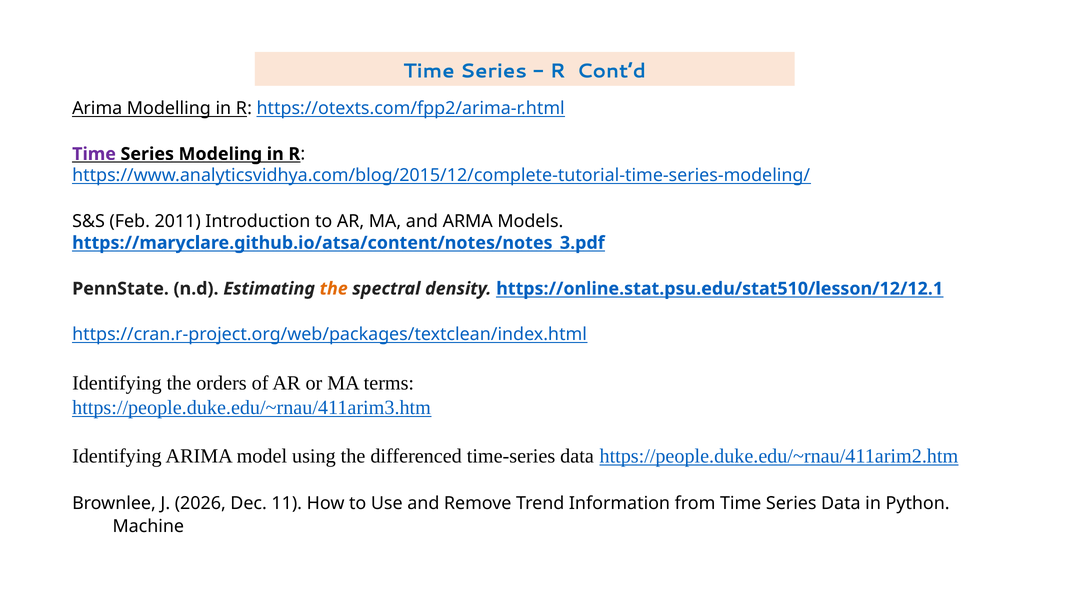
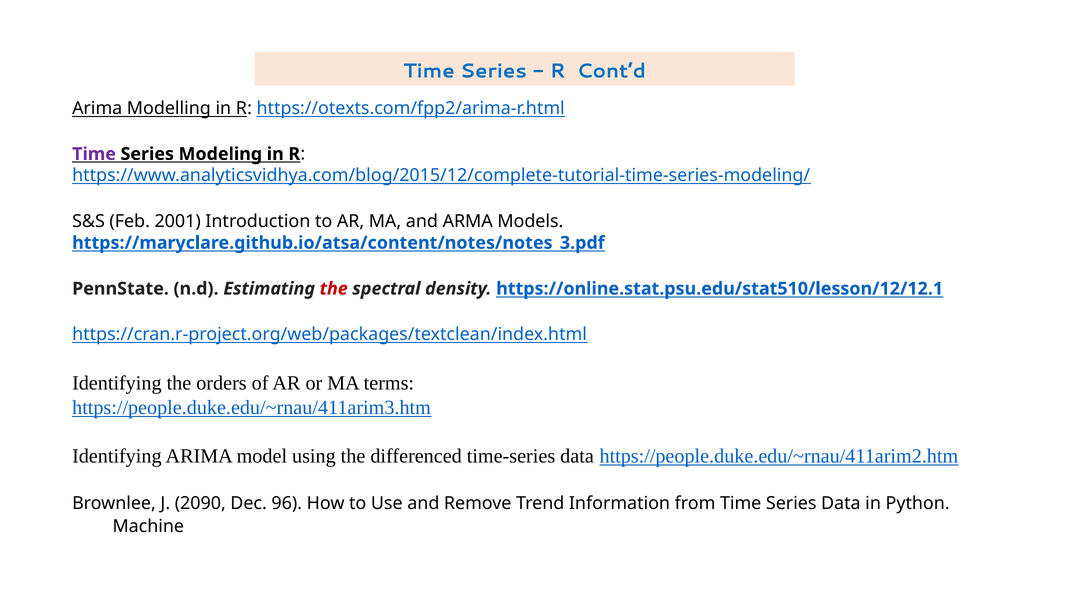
2011: 2011 -> 2001 (178, 221)
the colour: orange -> red (334, 289)
2026: 2026 -> 2090 (200, 503)
11: 11 -> 96 (287, 503)
